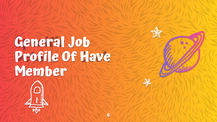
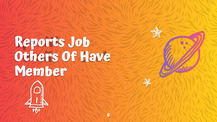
General: General -> Reports (40, 42)
Profile: Profile -> Others (37, 57)
